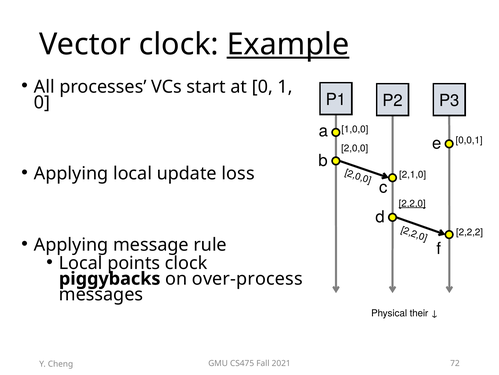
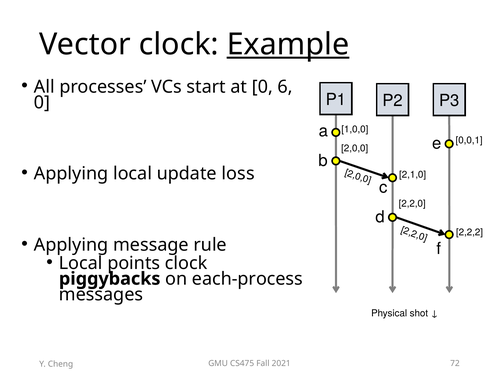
1: 1 -> 6 (285, 87)
2,2,0 underline: present -> none (412, 203)
over-process: over-process -> each-process (247, 278)
their: their -> shot (419, 313)
